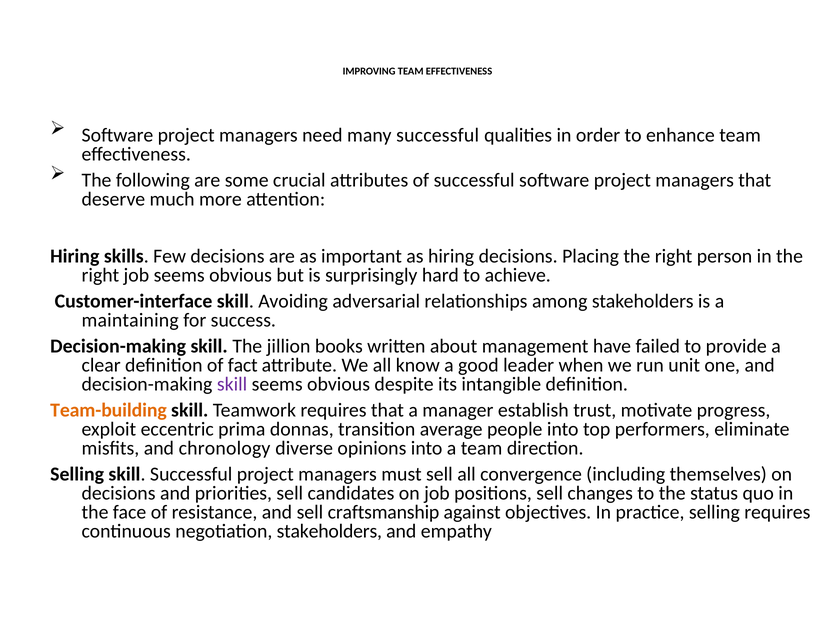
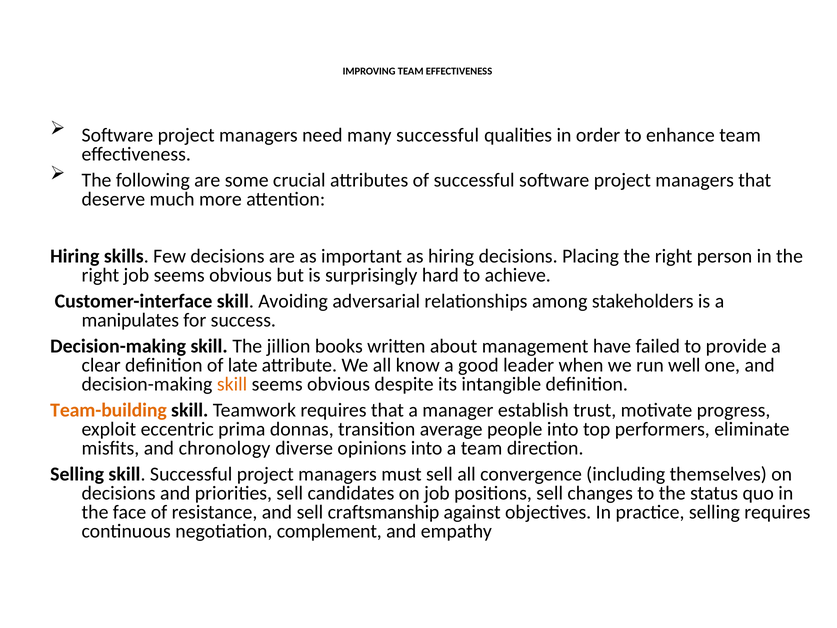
maintaining: maintaining -> manipulates (130, 320)
fact: fact -> late (243, 365)
unit: unit -> well (684, 365)
skill colour: purple -> orange (232, 384)
negotiation stakeholders: stakeholders -> complement (329, 531)
